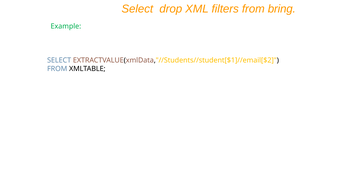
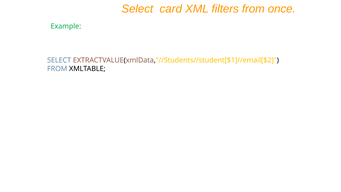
drop: drop -> card (171, 9)
bring: bring -> once (282, 9)
